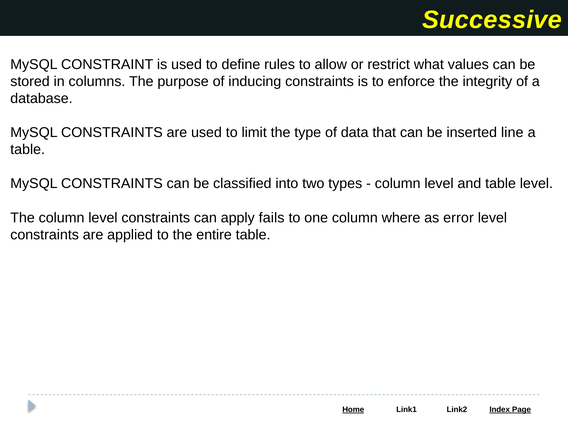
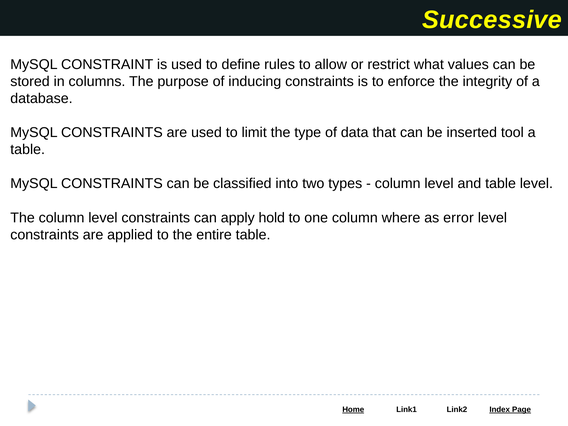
line: line -> tool (512, 133)
fails: fails -> hold (272, 218)
